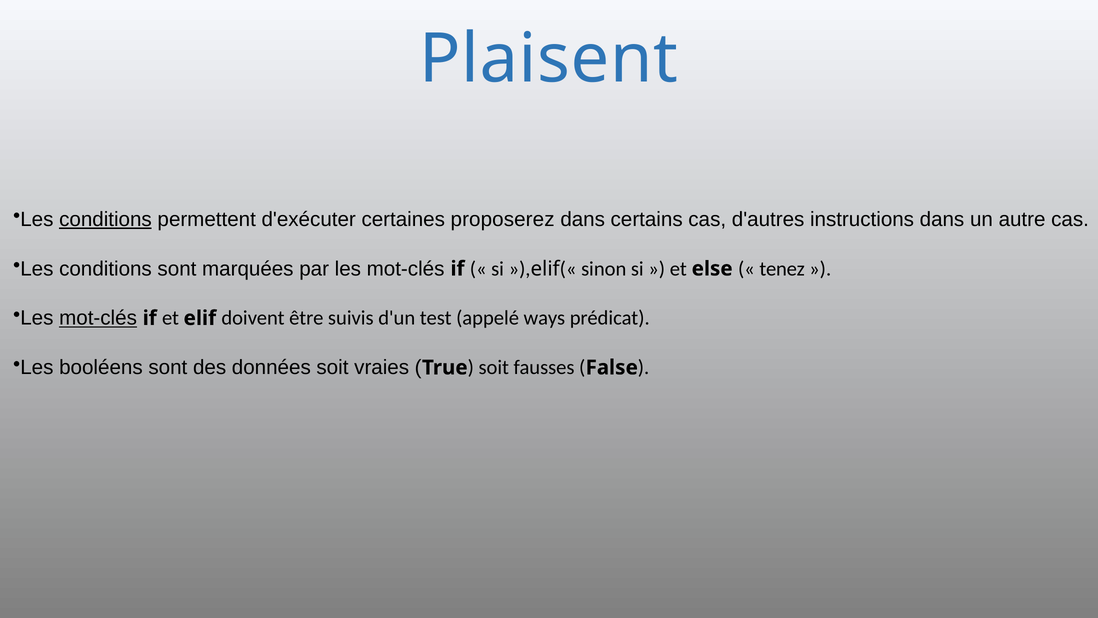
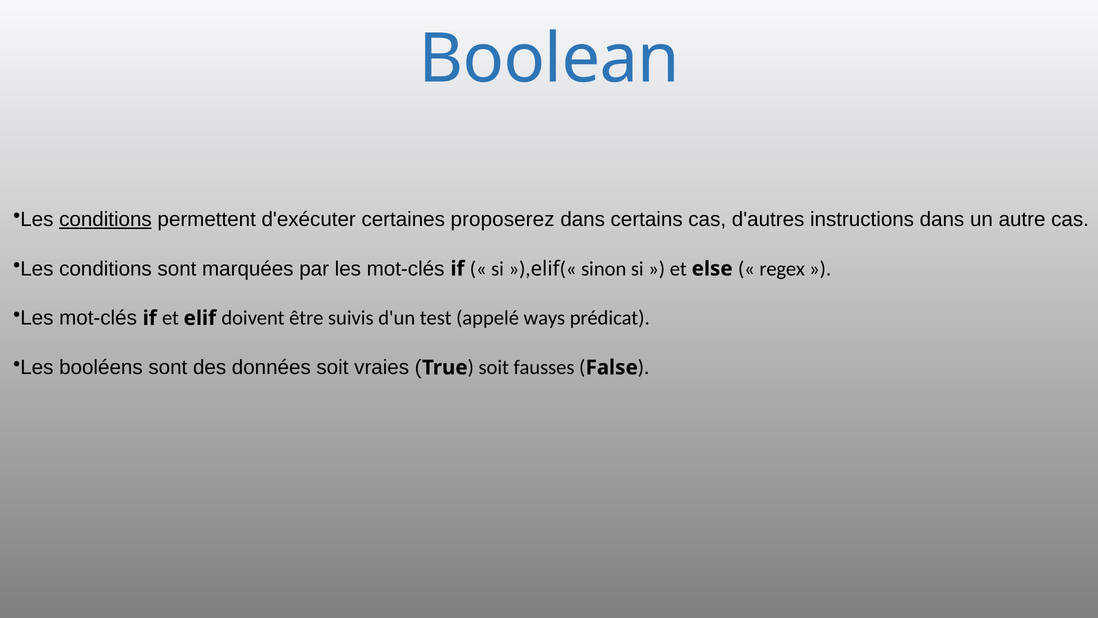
Plaisent: Plaisent -> Boolean (549, 59)
tenez: tenez -> regex (782, 269)
mot-clés underline: present -> none (98, 318)
